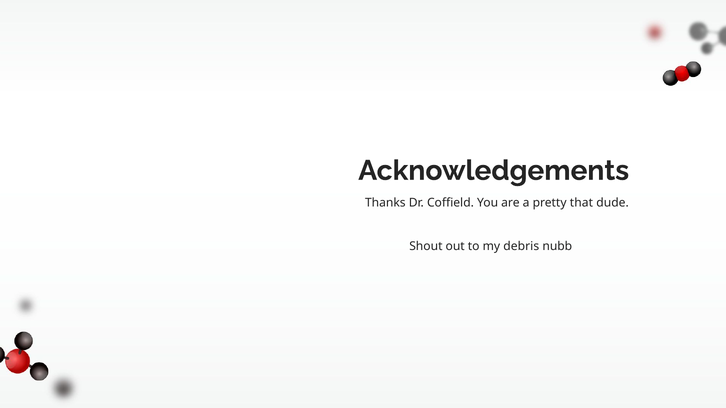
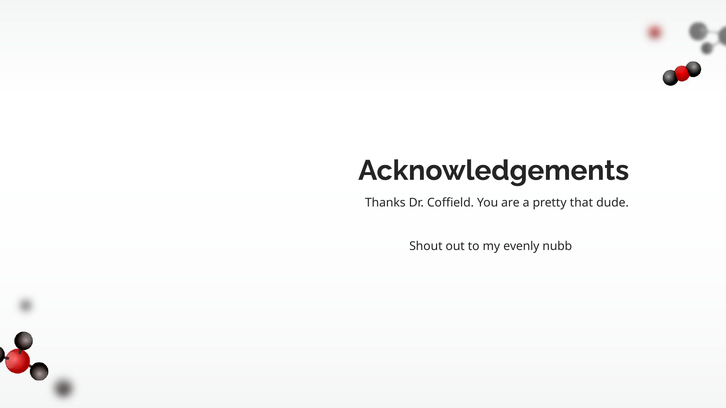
debris: debris -> evenly (521, 247)
